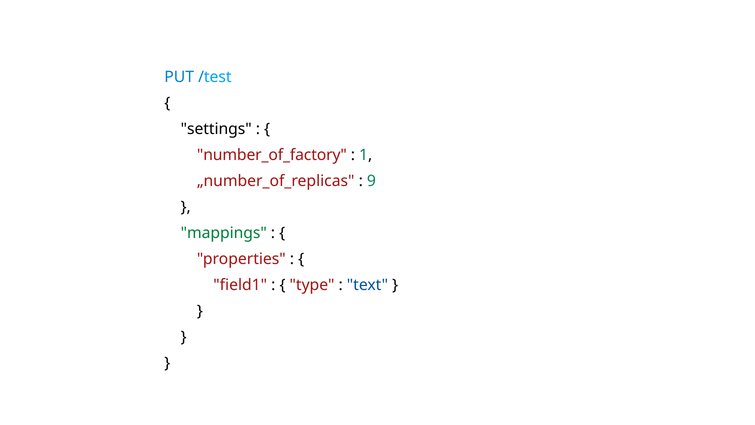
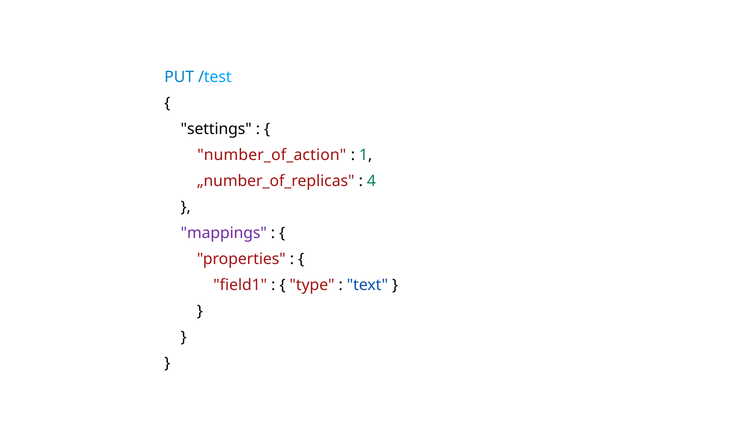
number_of_factory: number_of_factory -> number_of_action (272, 155)
9: 9 -> 4 (371, 181)
mappings colour: green -> purple (224, 233)
